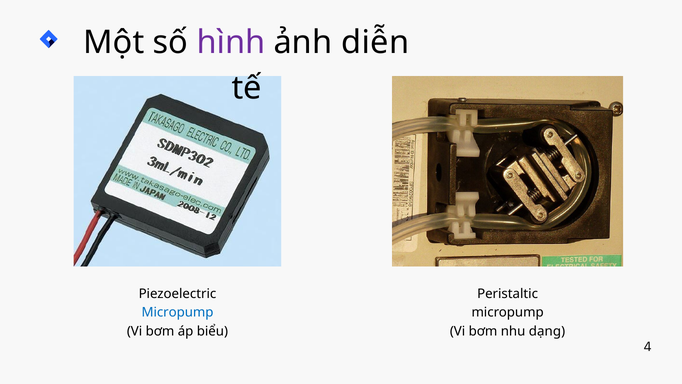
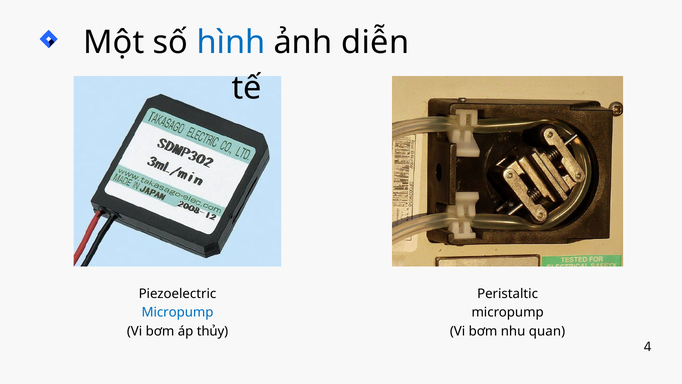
hình colour: purple -> blue (231, 43)
biểu: biểu -> thủy (212, 331)
dạng: dạng -> quan (547, 331)
